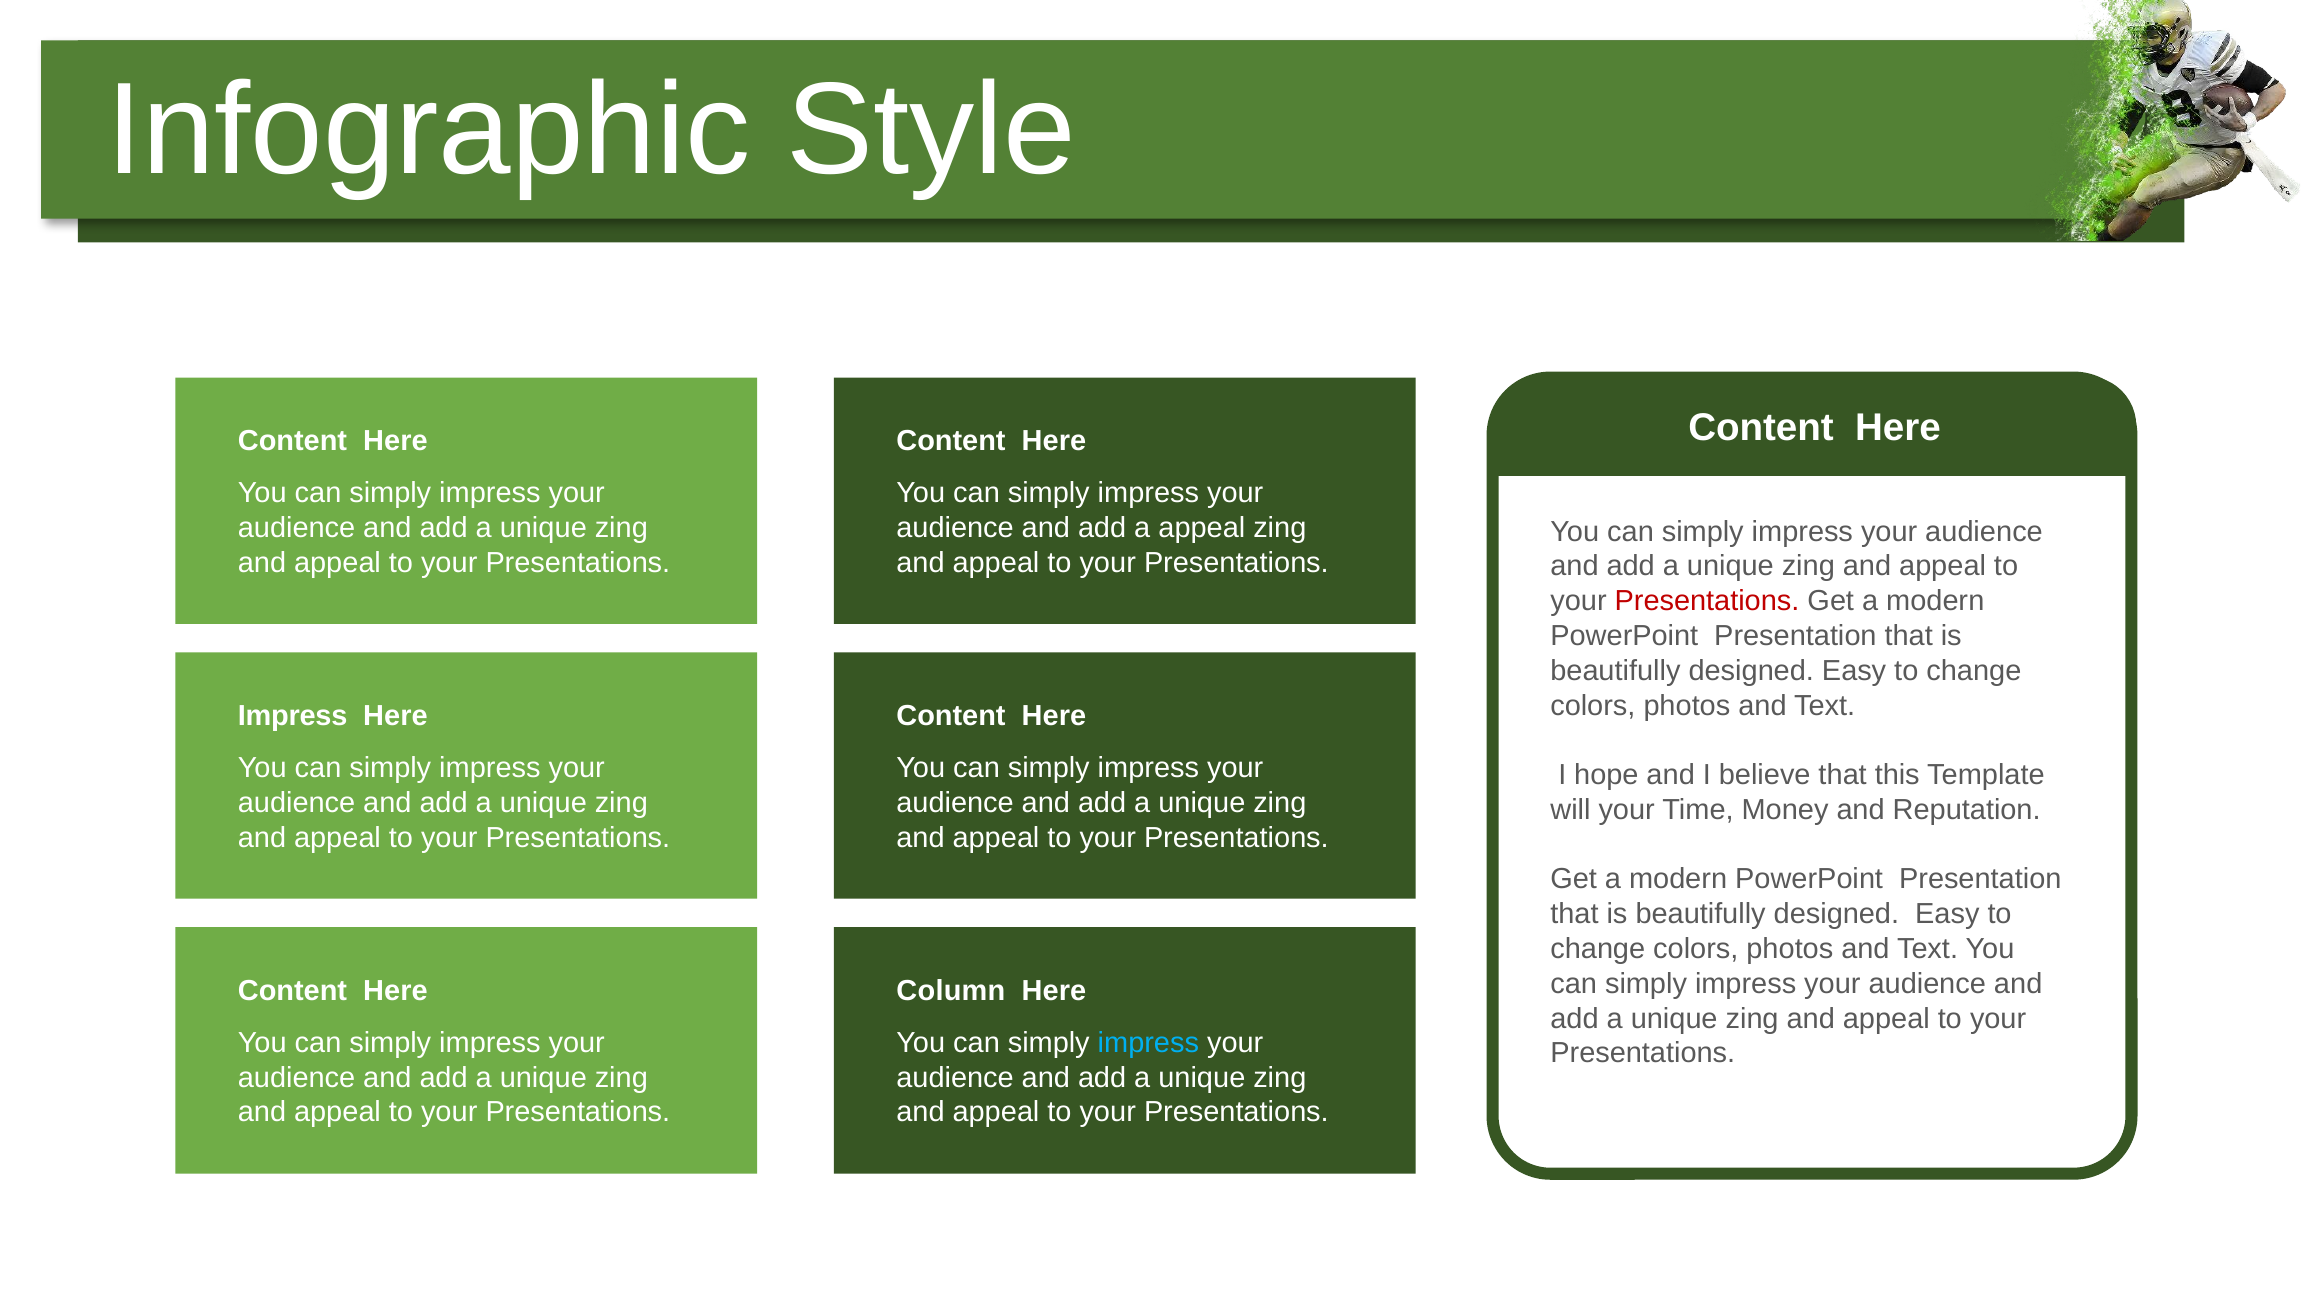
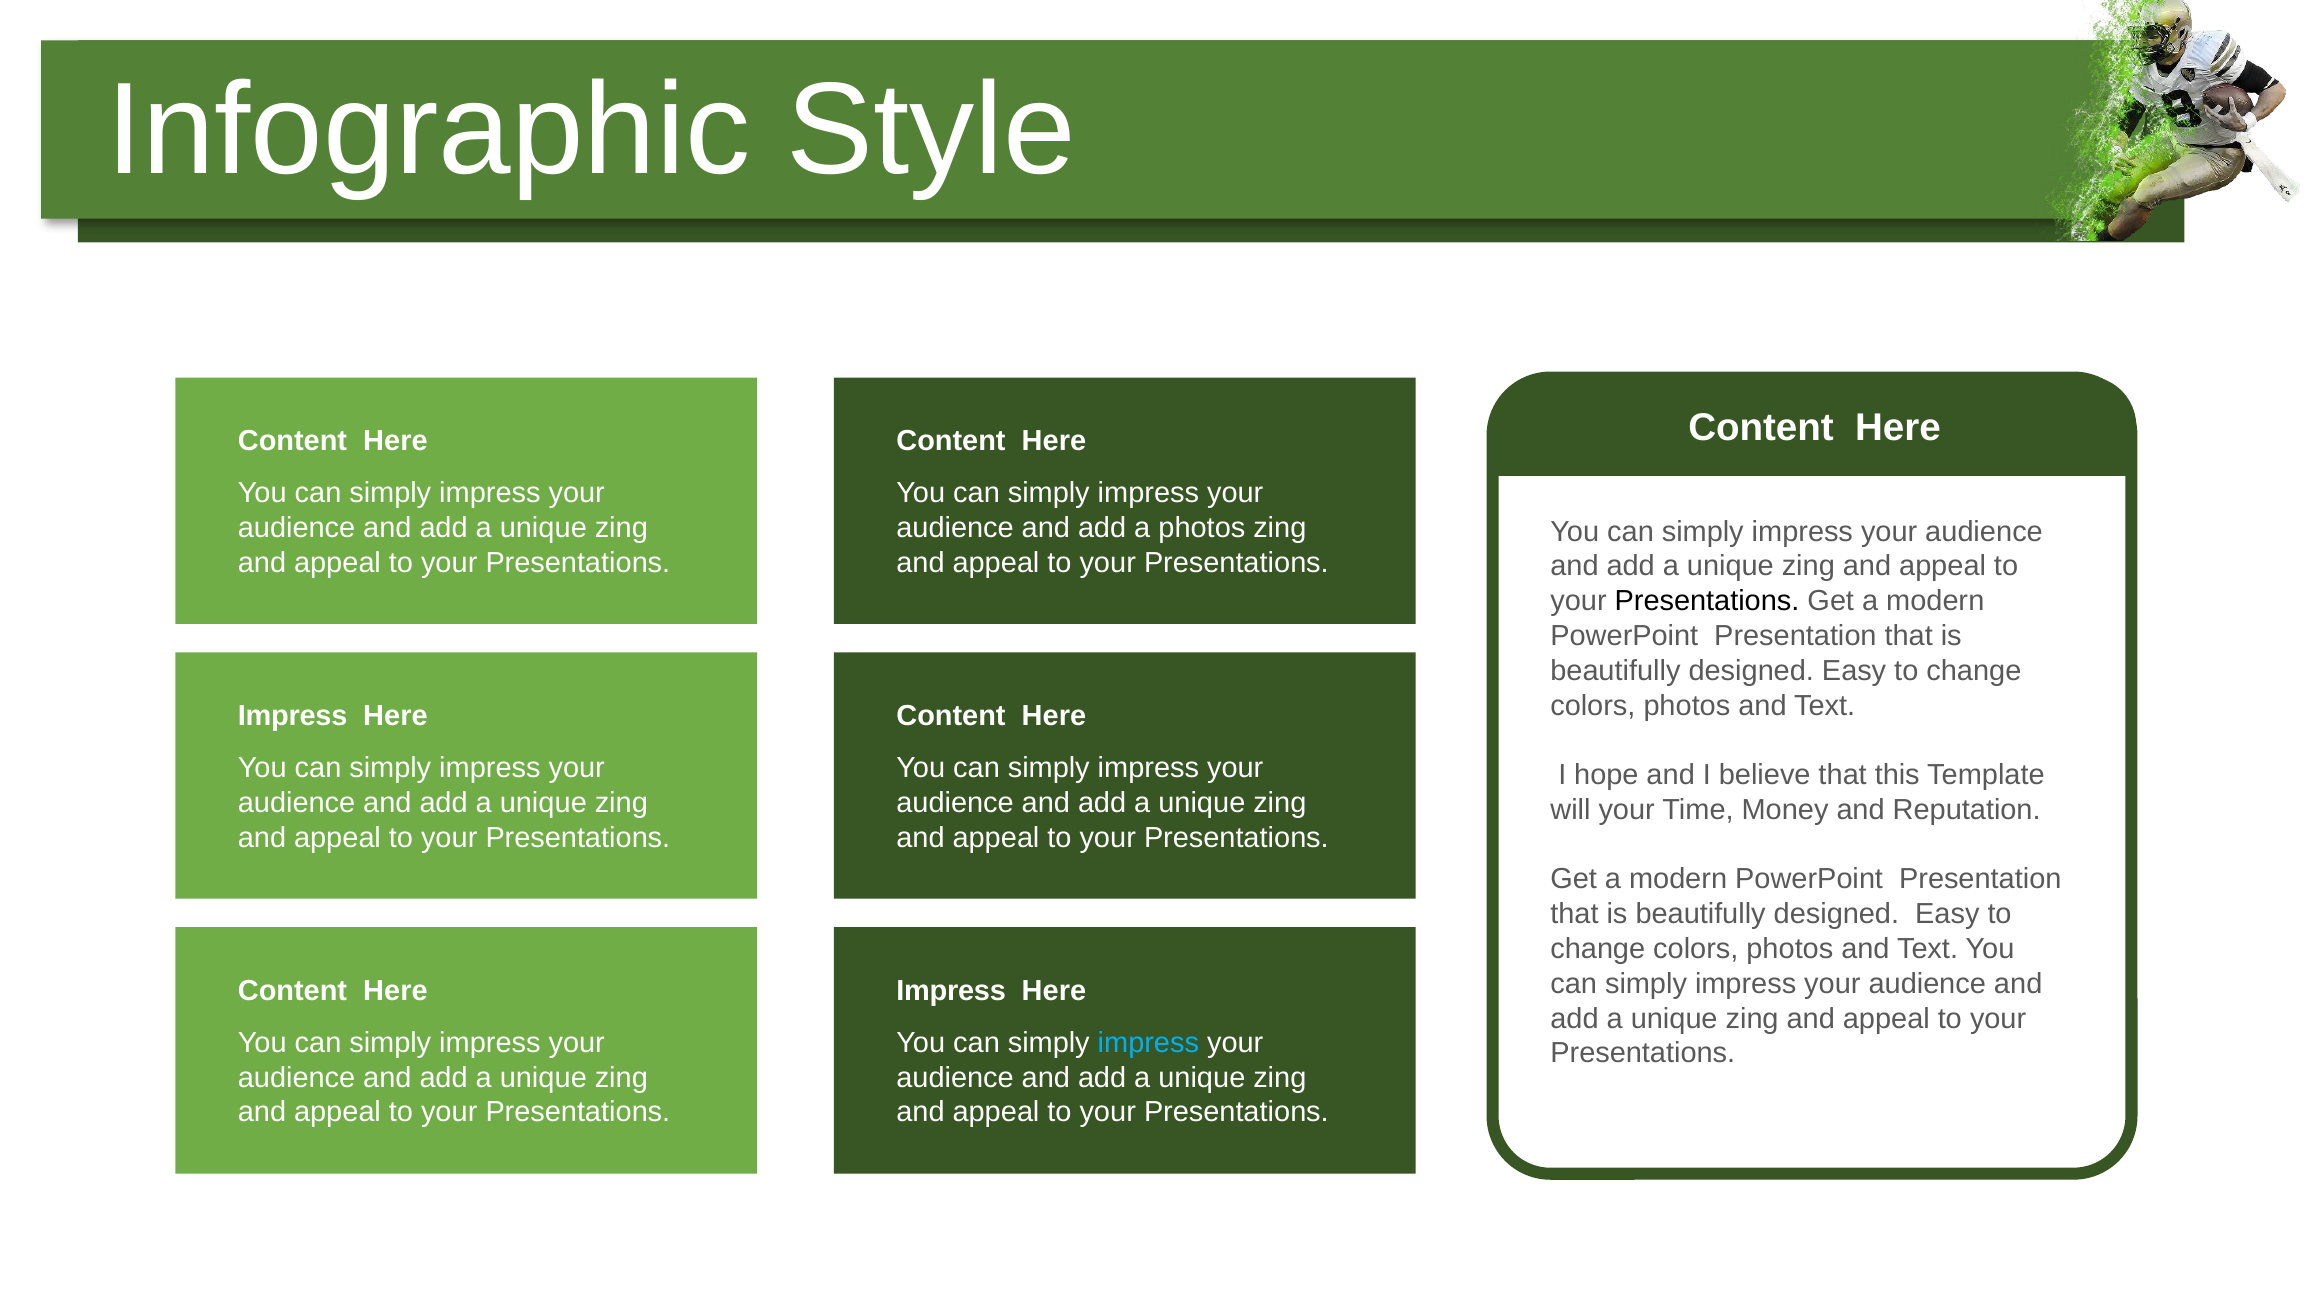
a appeal: appeal -> photos (1202, 528)
Presentations colour: red -> black (1707, 601)
Column: Column -> Impress (951, 991)
